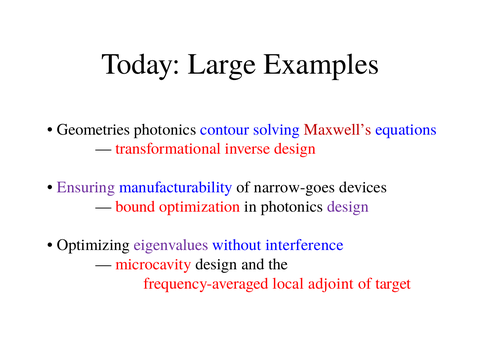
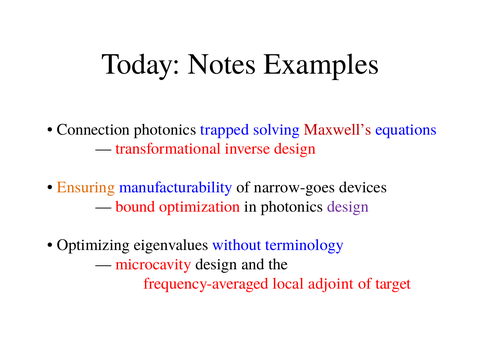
Large: Large -> Notes (222, 64)
Geometries: Geometries -> Connection (93, 129)
contour: contour -> trapped (225, 129)
Ensuring colour: purple -> orange (86, 187)
eigenvalues colour: purple -> black (171, 245)
interference: interference -> terminology (305, 245)
